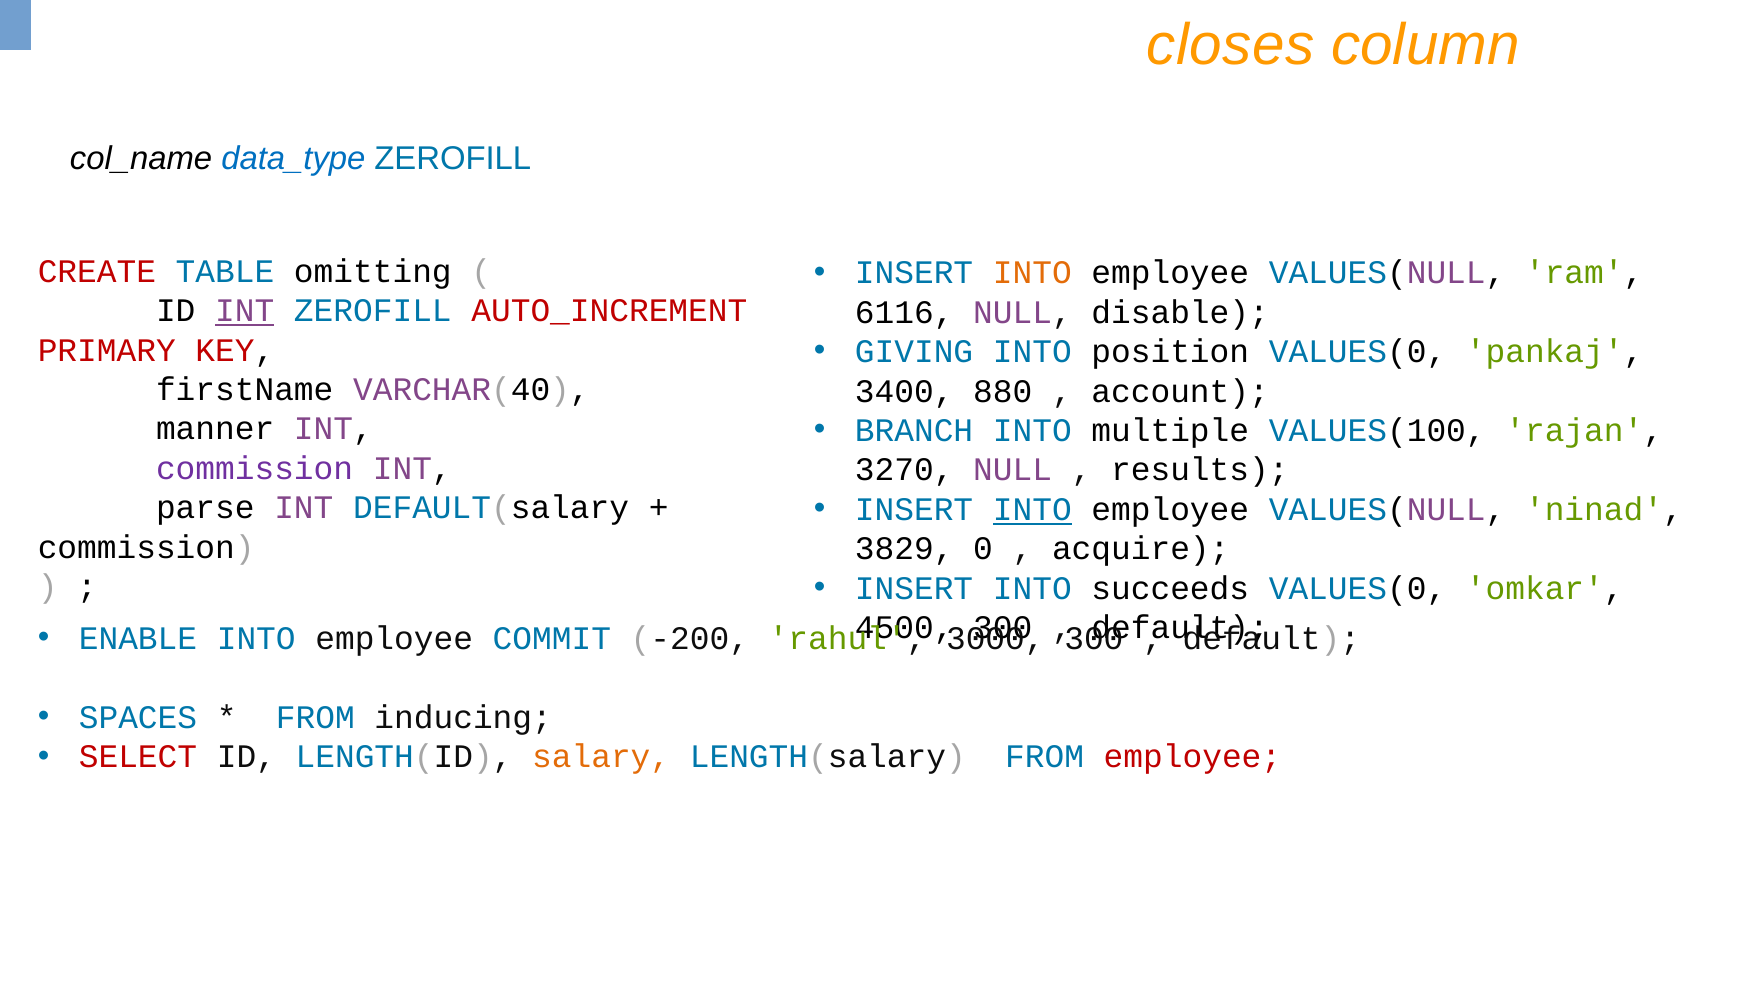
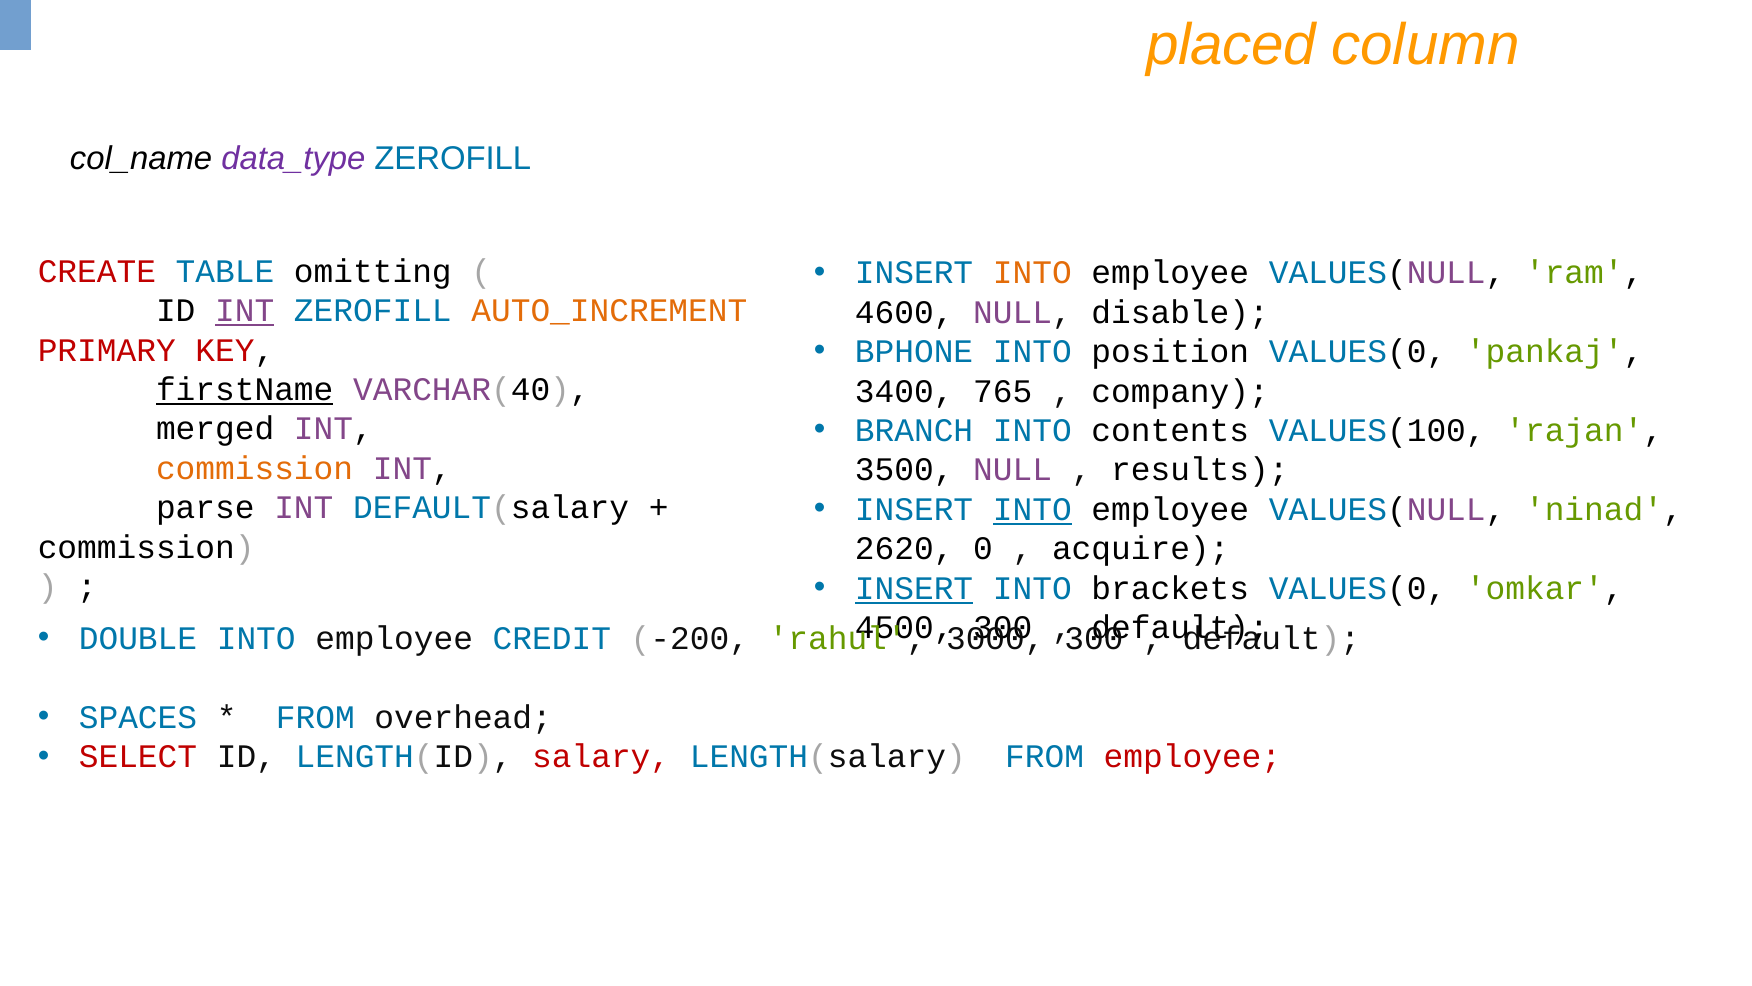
closes: closes -> placed (1231, 46)
data_type colour: blue -> purple (293, 159)
AUTO_INCREMENT colour: red -> orange (609, 311)
6116: 6116 -> 4600 (904, 312)
GIVING: GIVING -> BPHONE (914, 352)
firstName underline: none -> present (245, 389)
880: 880 -> 765 (1003, 391)
account: account -> company (1180, 391)
multiple: multiple -> contents (1170, 430)
manner: manner -> merged (215, 429)
commission colour: purple -> orange (255, 468)
3270: 3270 -> 3500 (904, 470)
3829: 3829 -> 2620 (904, 549)
INSERT underline: none -> present (914, 588)
succeeds: succeeds -> brackets (1170, 588)
ENABLE: ENABLE -> DOUBLE (138, 638)
COMMIT: COMMIT -> CREDIT (552, 638)
inducing: inducing -> overhead (463, 717)
salary colour: orange -> red (601, 757)
